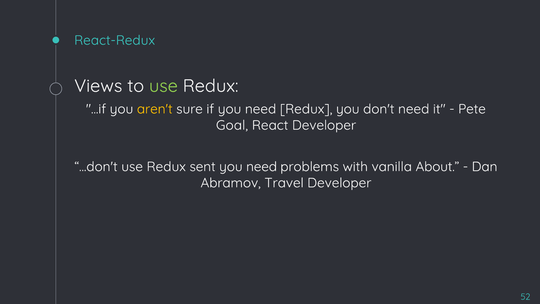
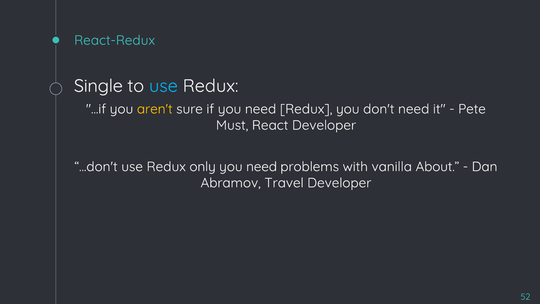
Views: Views -> Single (98, 86)
use colour: light green -> light blue (163, 86)
Goal: Goal -> Must (232, 125)
sent: sent -> only (203, 167)
